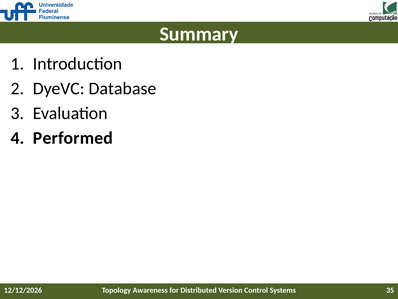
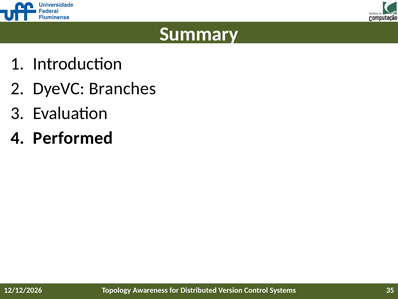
Database: Database -> Branches (122, 88)
